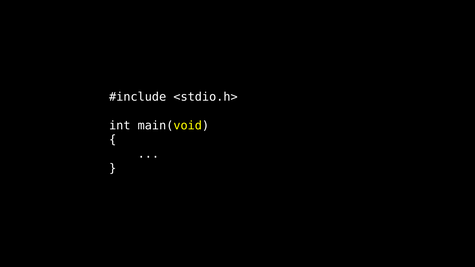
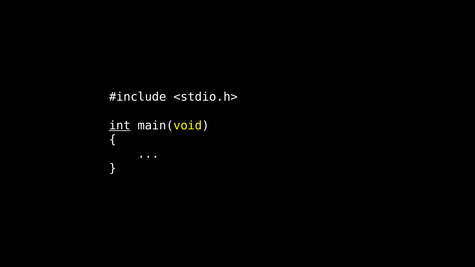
int underline: none -> present (120, 126)
